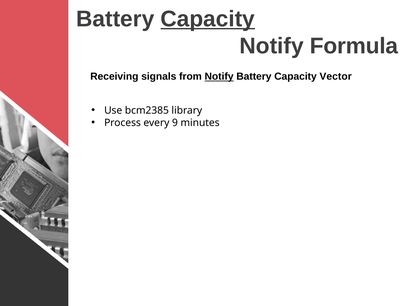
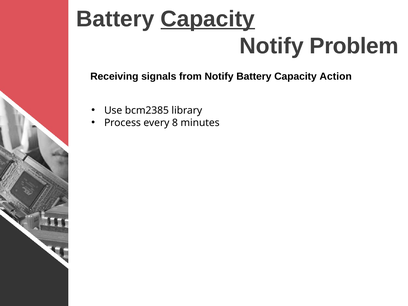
Formula: Formula -> Problem (354, 46)
Notify underline: present -> none (219, 76)
Vector: Vector -> Action (336, 76)
9: 9 -> 8 (175, 123)
